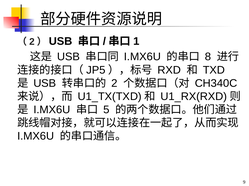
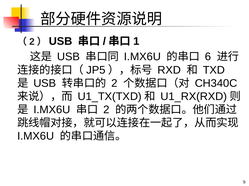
8: 8 -> 6 (208, 57)
5: 5 -> 2 (106, 110)
